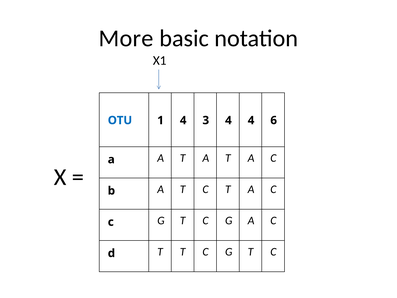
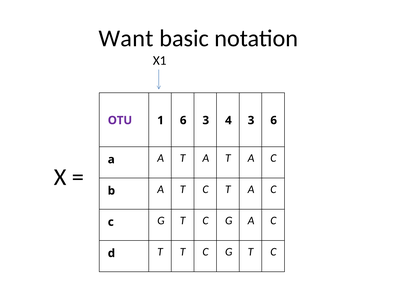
More: More -> Want (126, 38)
OTU colour: blue -> purple (120, 120)
1 4: 4 -> 6 (183, 120)
4 4: 4 -> 3 (251, 120)
